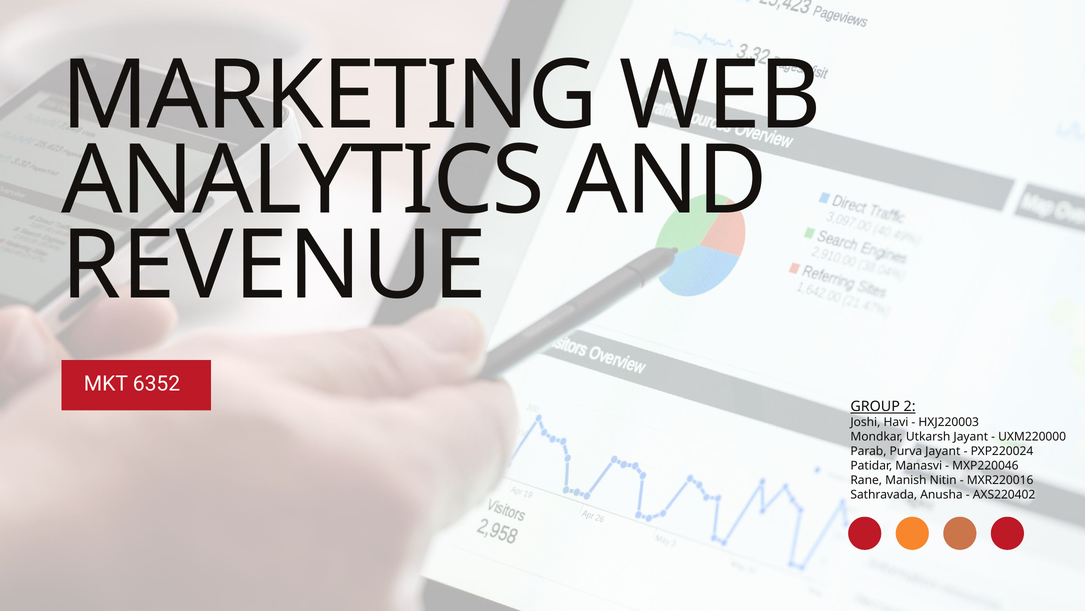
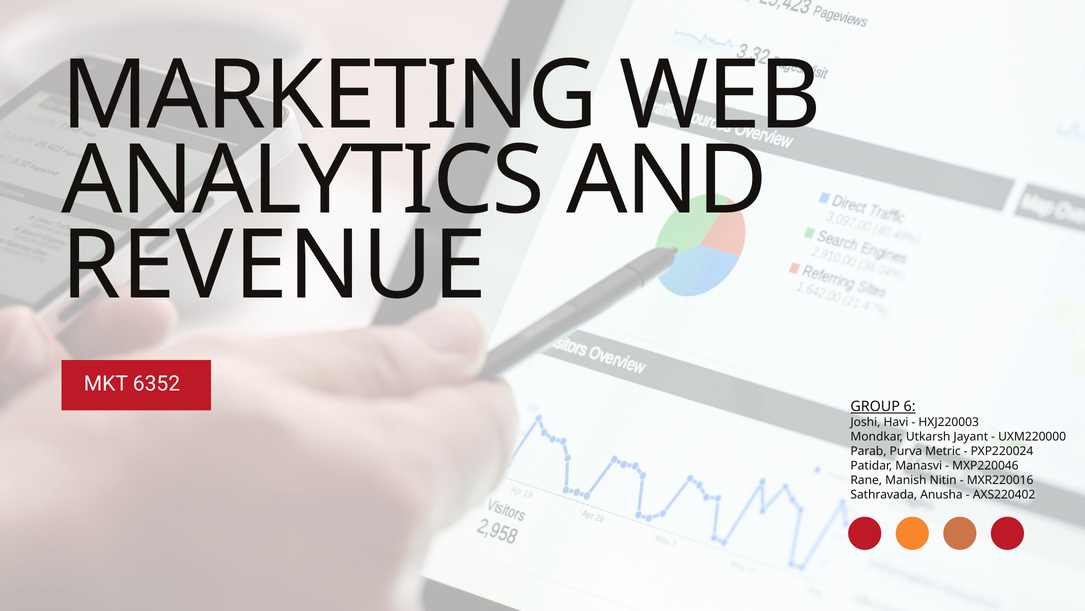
2: 2 -> 6 (910, 406)
Purva Jayant: Jayant -> Metric (943, 451)
